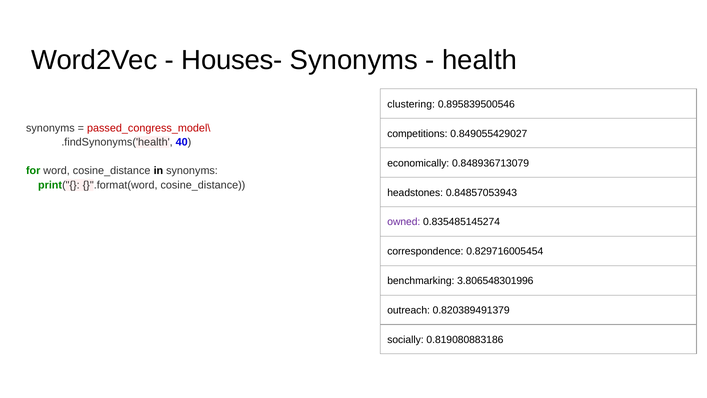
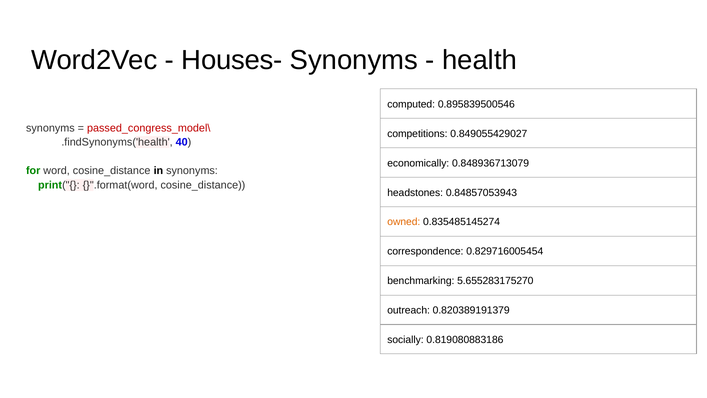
clustering: clustering -> computed (411, 104)
owned colour: purple -> orange (404, 222)
3.806548301996: 3.806548301996 -> 5.655283175270 (495, 281)
0.820389491379: 0.820389491379 -> 0.820389191379 (471, 310)
